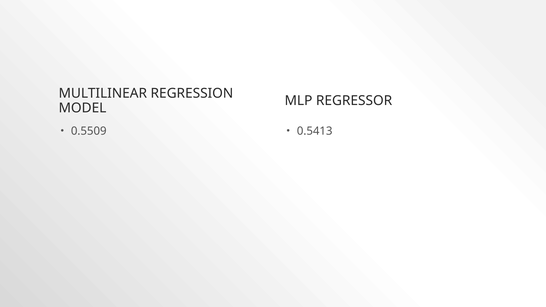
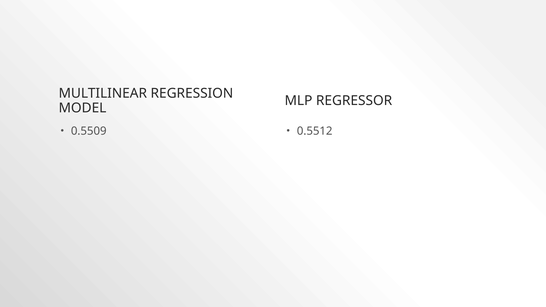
0.5413: 0.5413 -> 0.5512 (315, 131)
